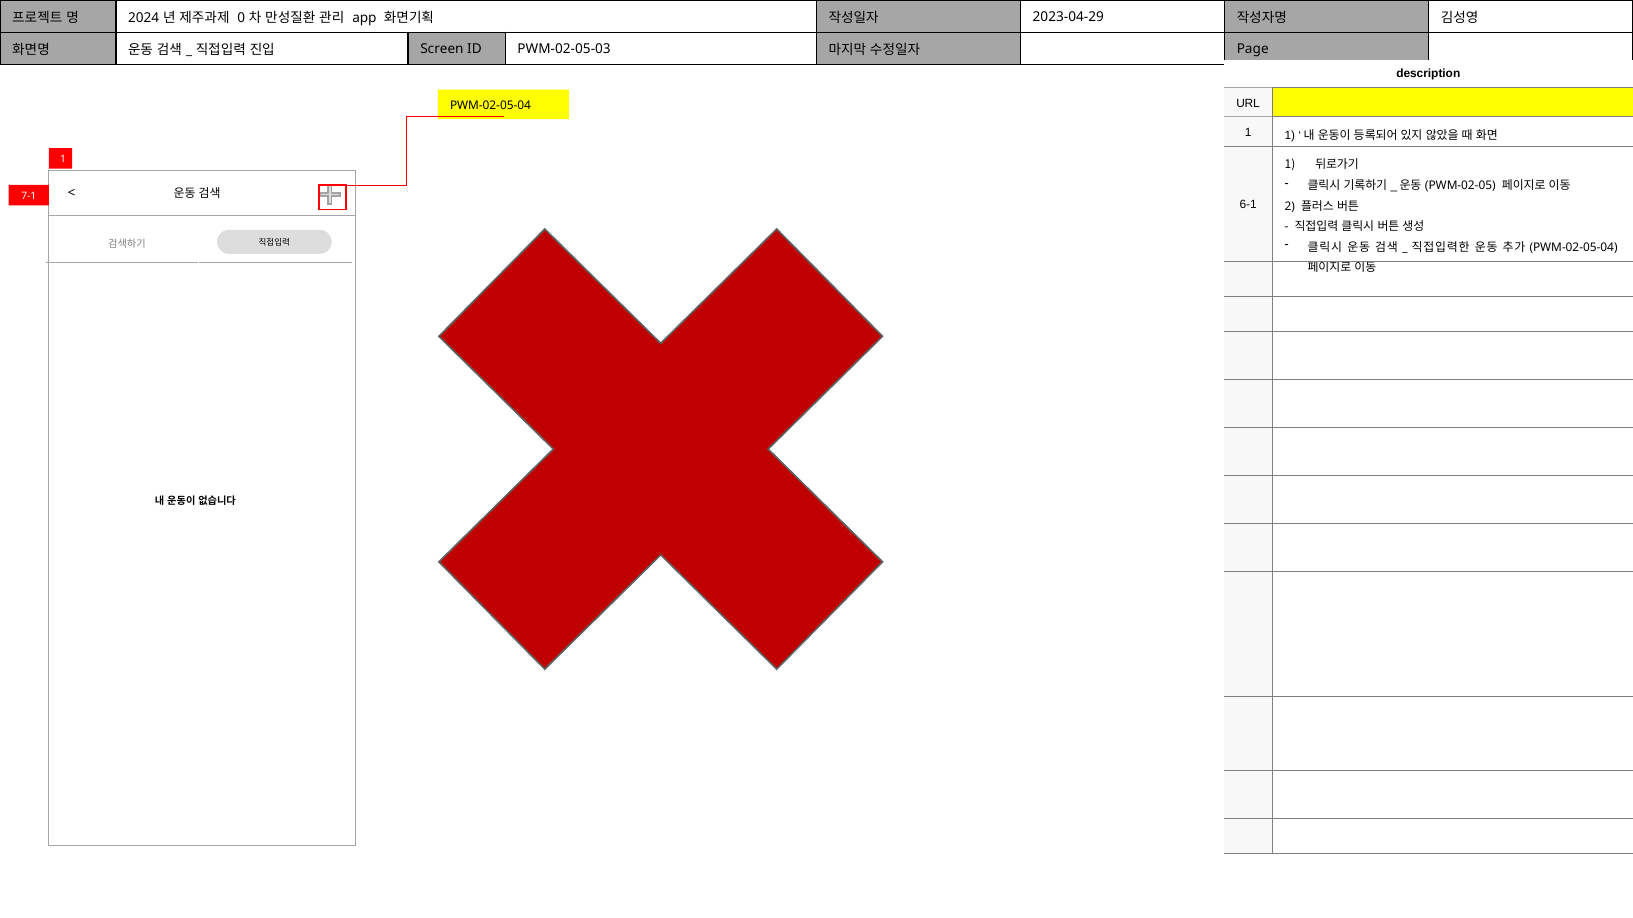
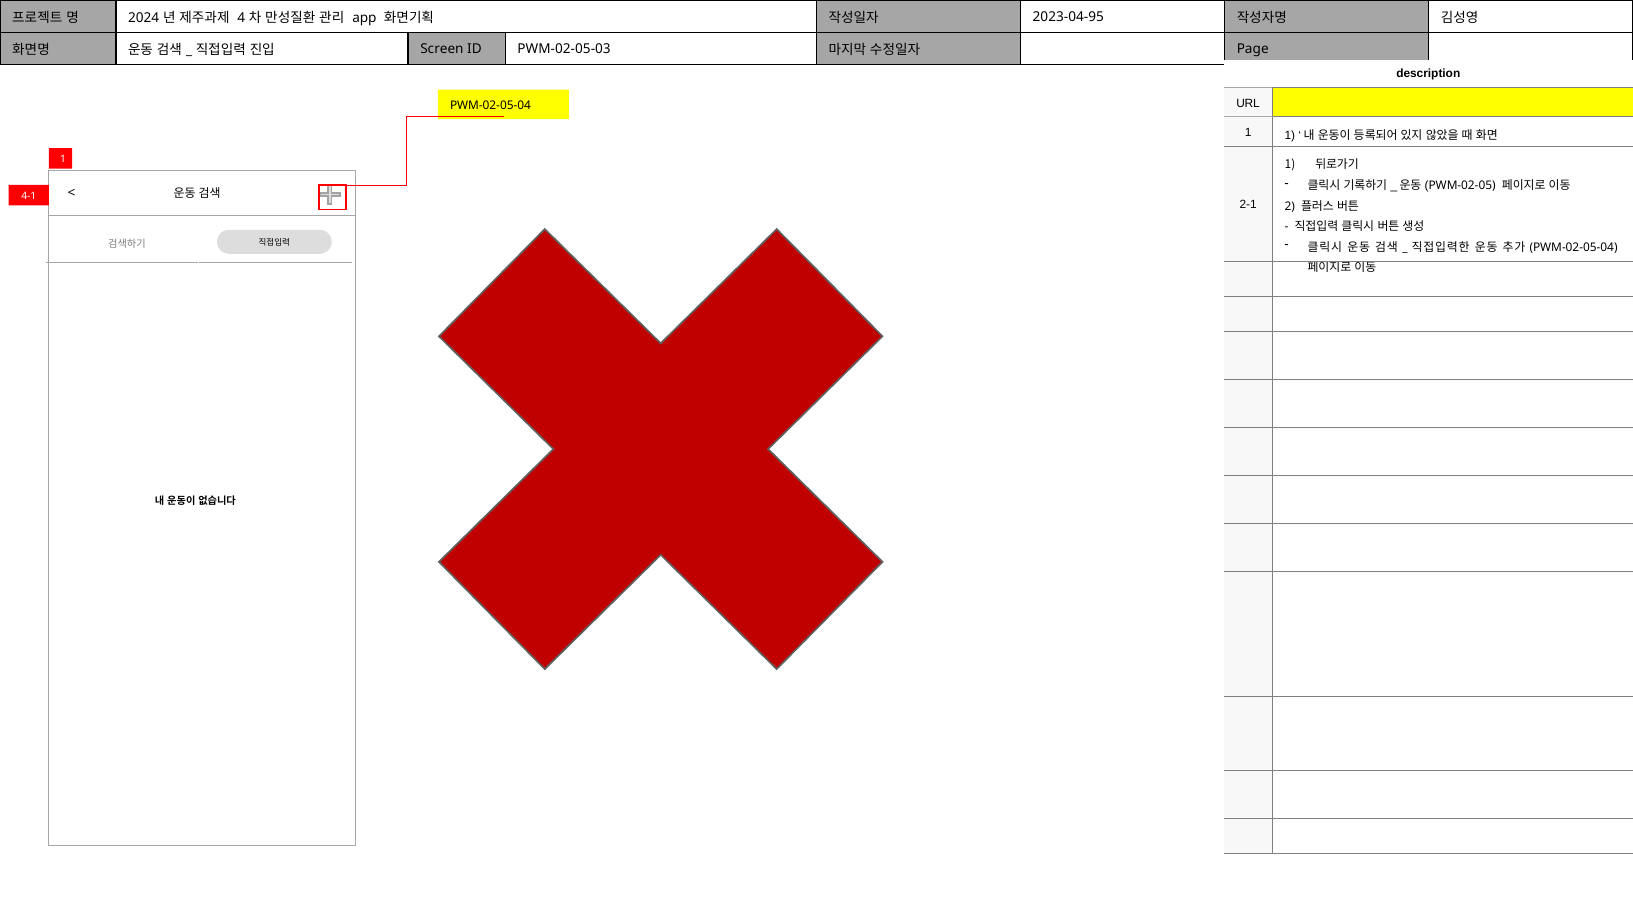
0: 0 -> 4 (241, 18)
2023-04-29: 2023-04-29 -> 2023-04-95 (1068, 17)
7-1: 7-1 -> 4-1 (29, 196)
6-1: 6-1 -> 2-1 (1248, 205)
